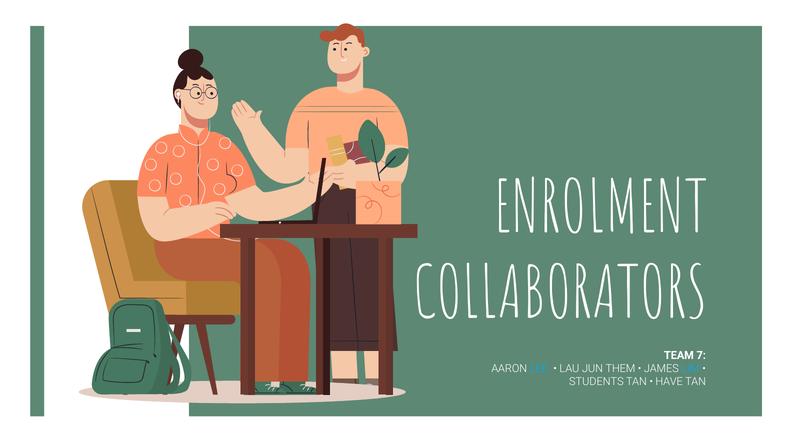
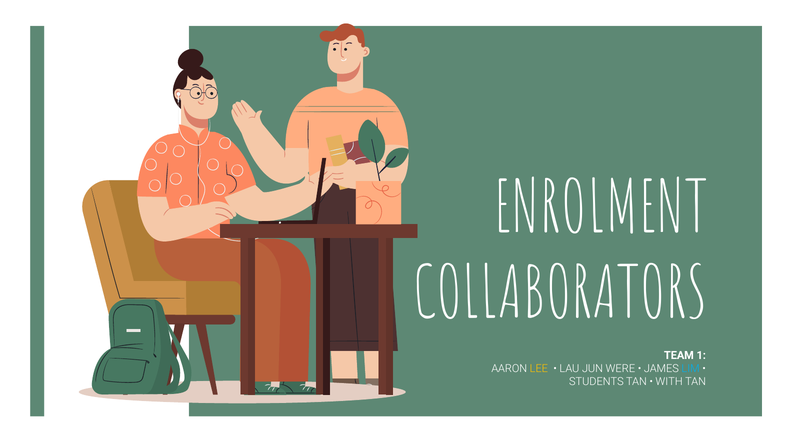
7: 7 -> 1 (701, 356)
LEE colour: light blue -> yellow (539, 369)
THEM: THEM -> WERE (620, 369)
HAVE: HAVE -> WITH (669, 382)
